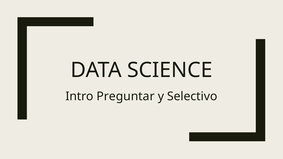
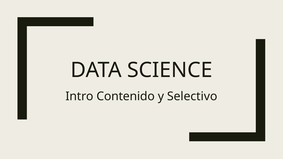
Preguntar: Preguntar -> Contenido (126, 97)
